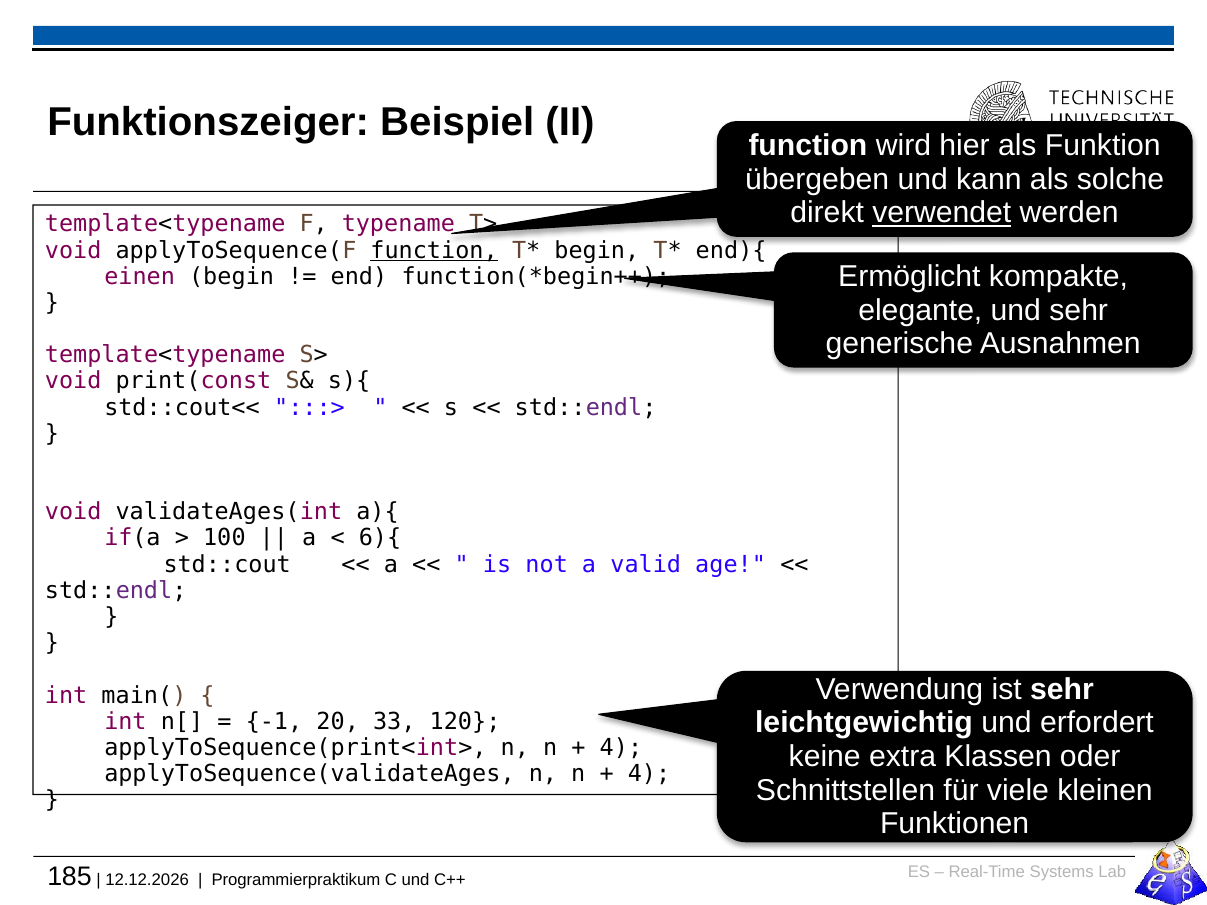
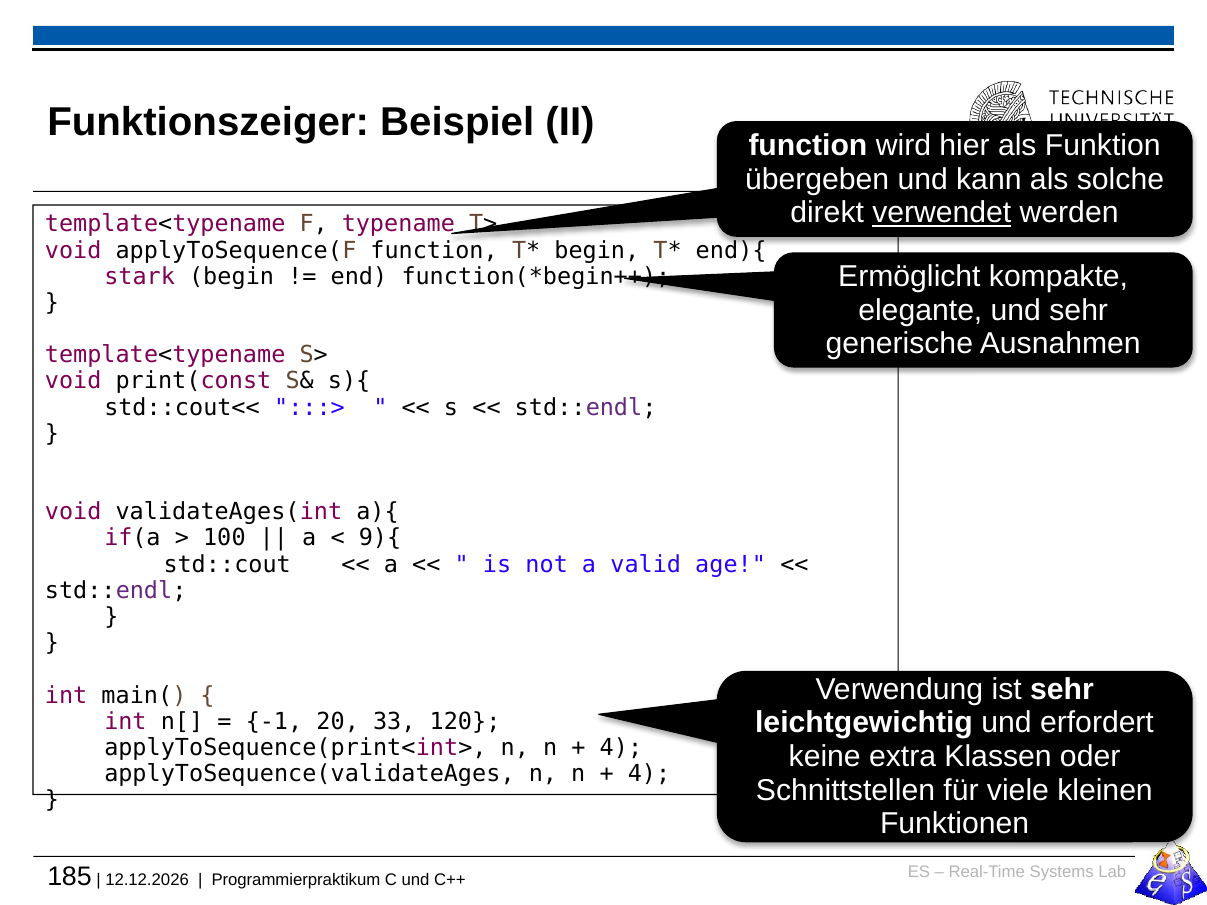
function underline: present -> none (434, 250)
einen: einen -> stark (140, 277)
6){: 6){ -> 9){ (380, 538)
